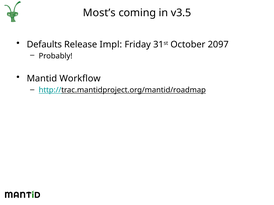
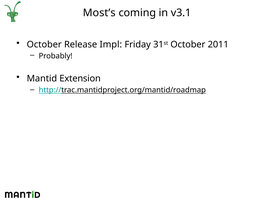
v3.5: v3.5 -> v3.1 (181, 13)
Defaults: Defaults -> October (44, 45)
2097: 2097 -> 2011 (218, 45)
Workflow: Workflow -> Extension (80, 79)
